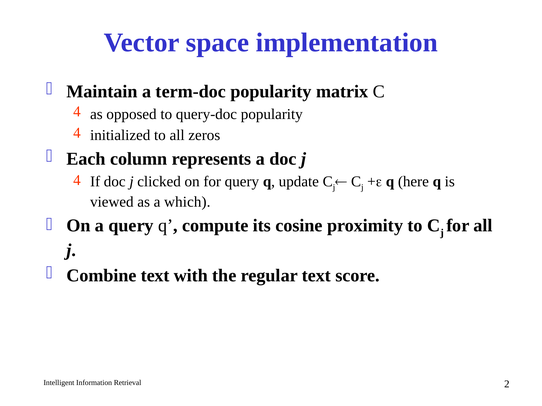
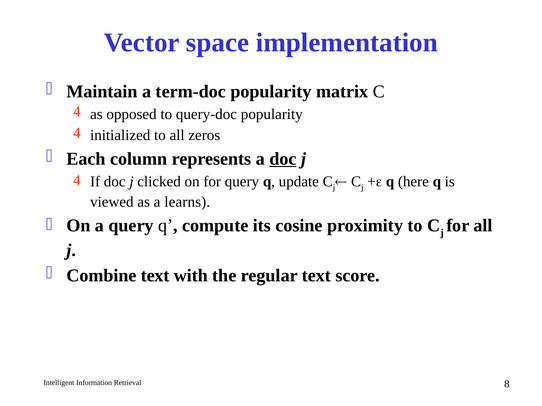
doc underline: none -> present (283, 159)
which: which -> learns (187, 202)
2: 2 -> 8 (507, 385)
